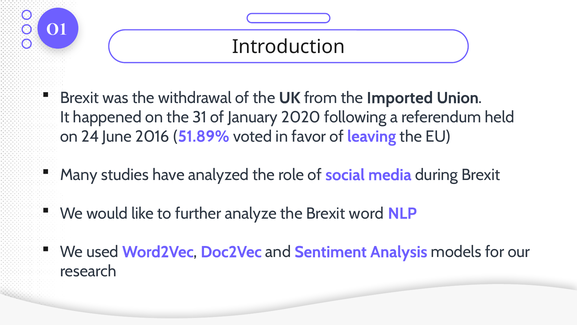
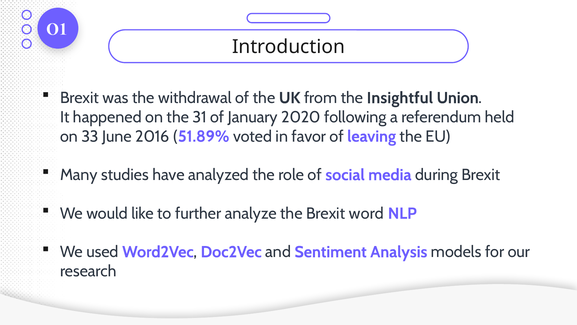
Imported: Imported -> Insightful (400, 98)
24: 24 -> 33 (90, 136)
